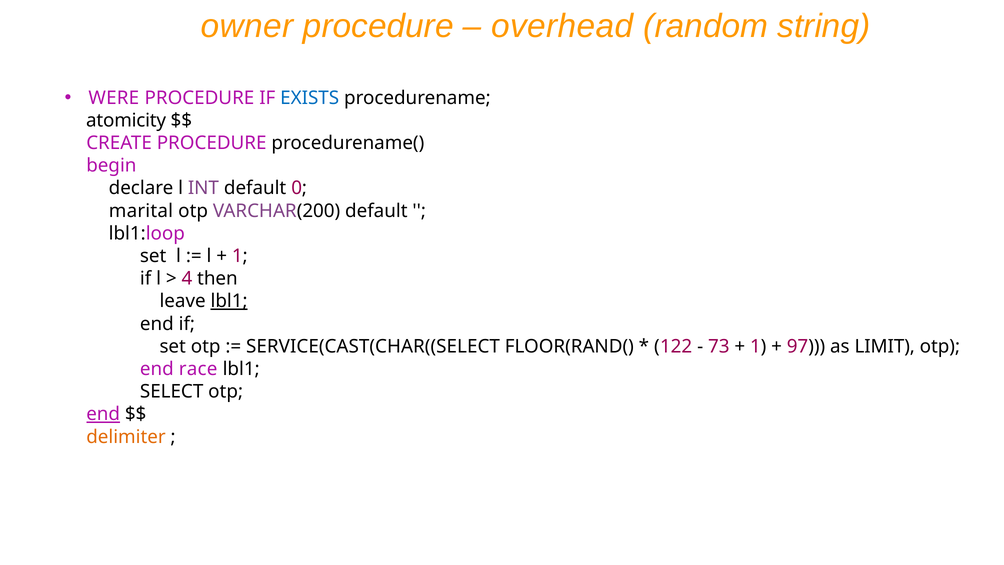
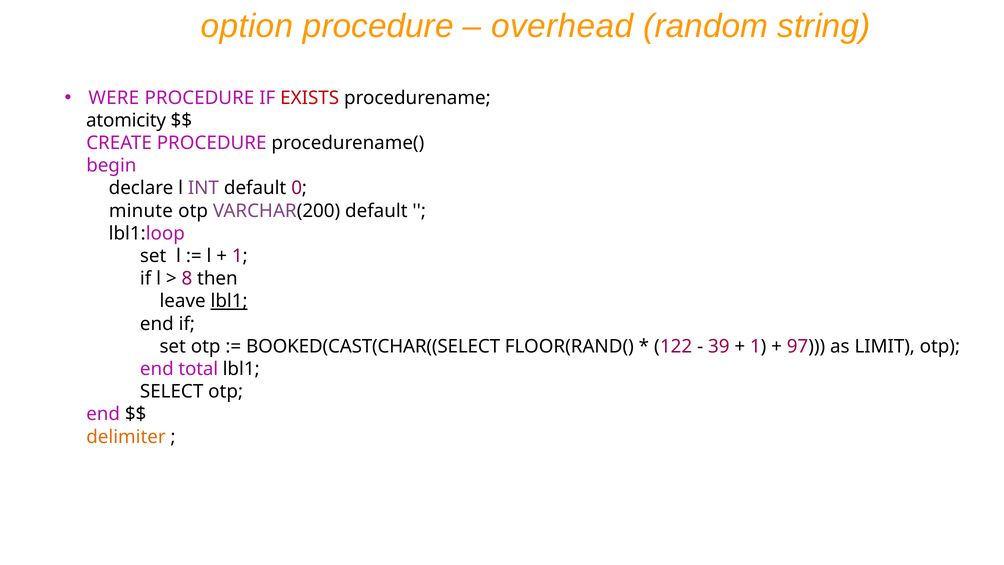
owner: owner -> option (247, 26)
EXISTS colour: blue -> red (310, 98)
marital: marital -> minute (141, 211)
4: 4 -> 8 (187, 278)
SERVICE(CAST(CHAR((SELECT: SERVICE(CAST(CHAR((SELECT -> BOOKED(CAST(CHAR((SELECT (373, 346)
73: 73 -> 39 (719, 346)
race: race -> total (198, 369)
end underline: present -> none (103, 414)
